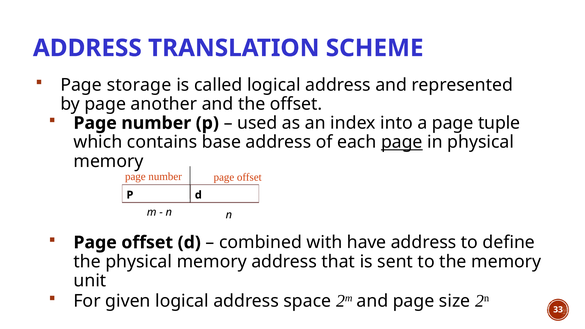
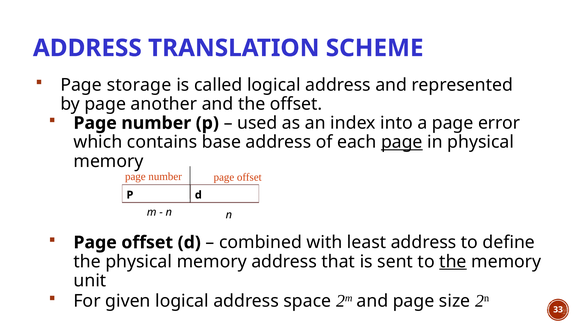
tuple: tuple -> error (499, 123)
have: have -> least (367, 243)
the underline: none -> present (453, 262)
